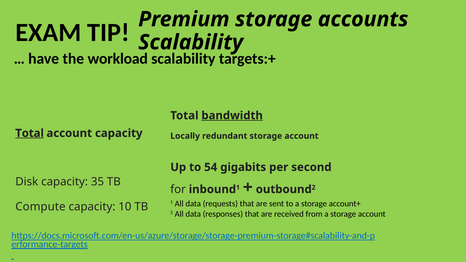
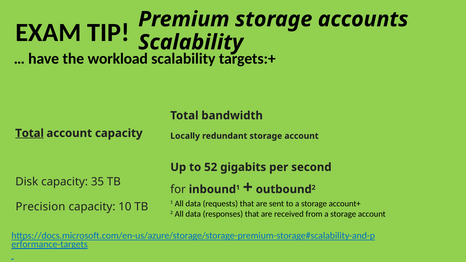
bandwidth underline: present -> none (232, 116)
54: 54 -> 52 (211, 167)
Compute: Compute -> Precision (40, 207)
